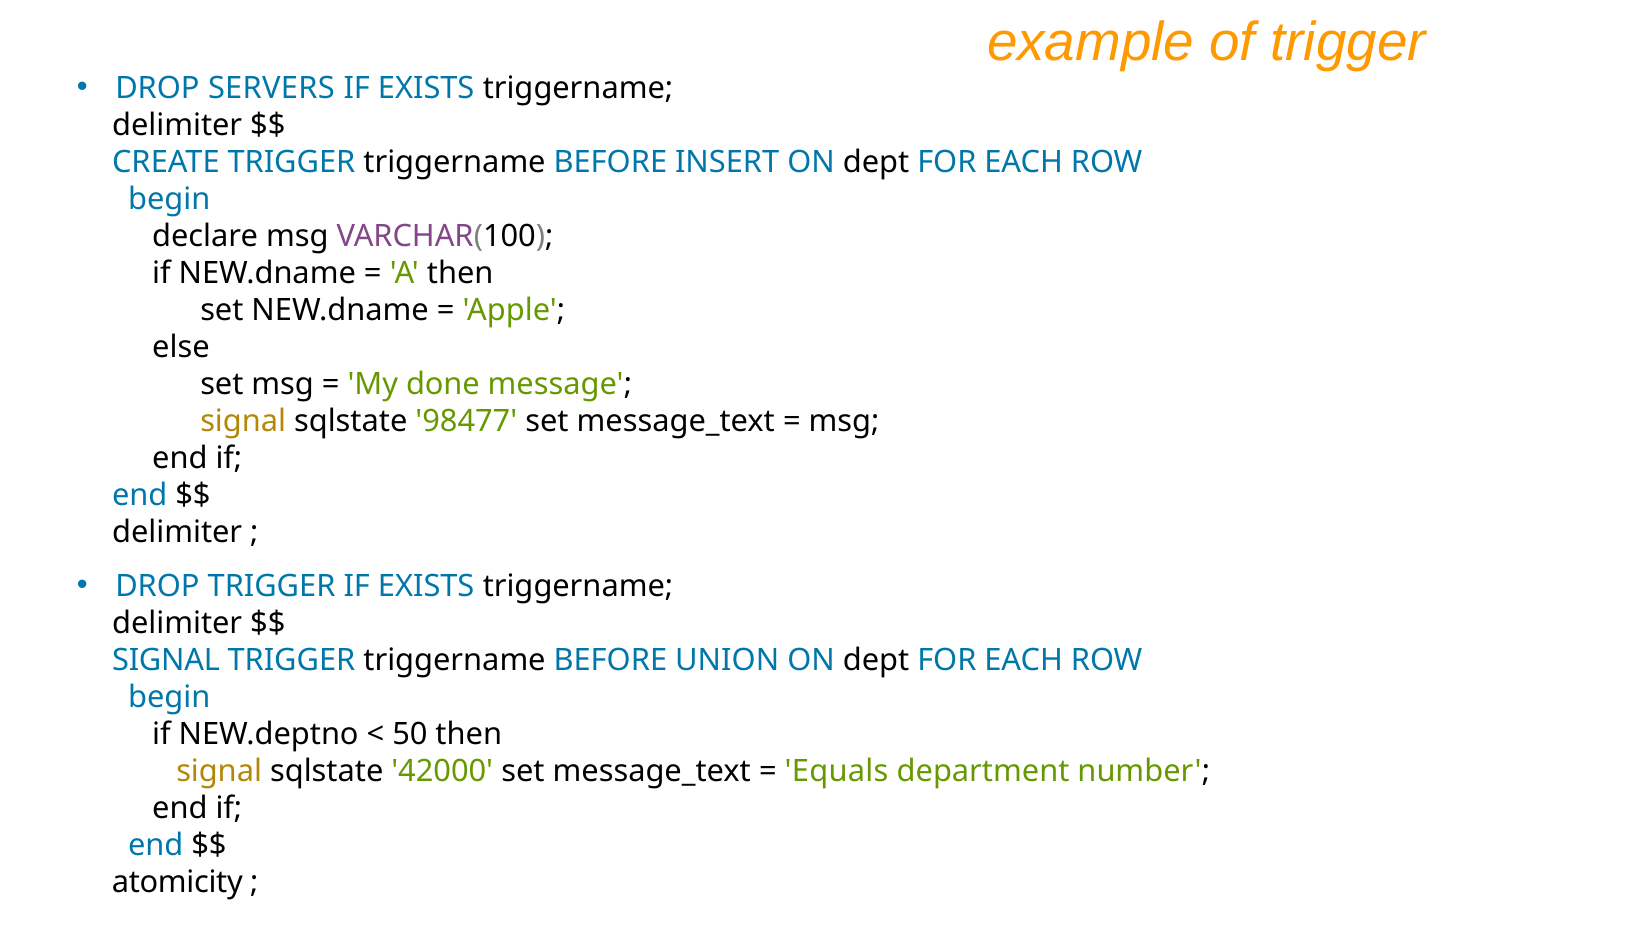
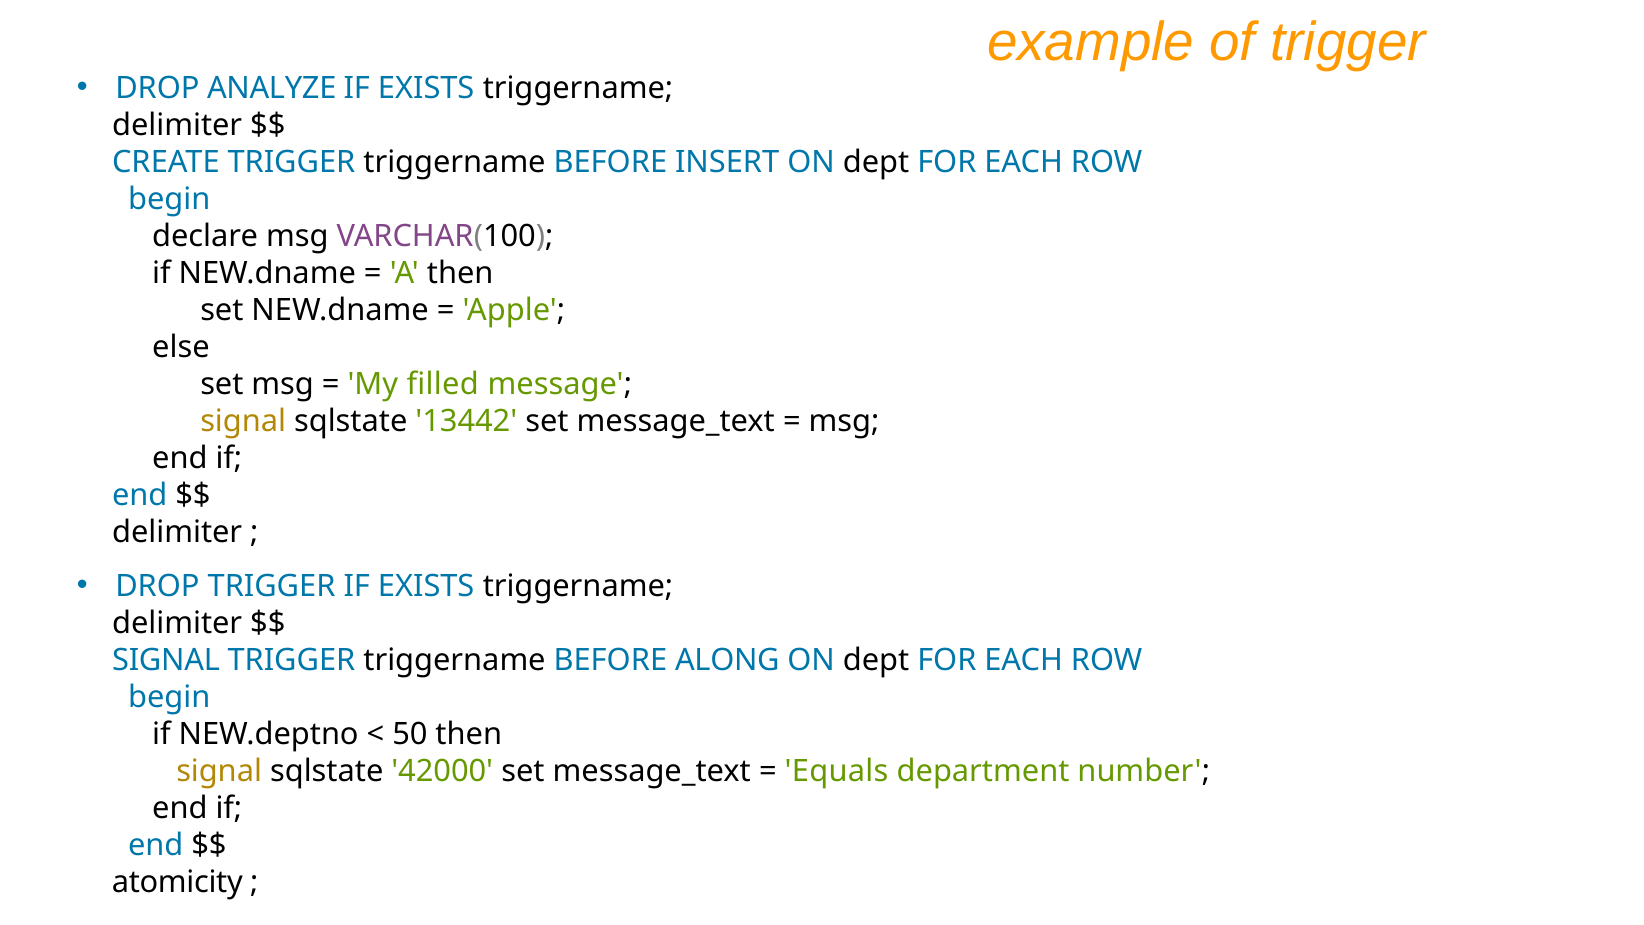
SERVERS: SERVERS -> ANALYZE (272, 88)
done: done -> filled (443, 384)
98477: 98477 -> 13442 (466, 421)
UNION: UNION -> ALONG (727, 660)
